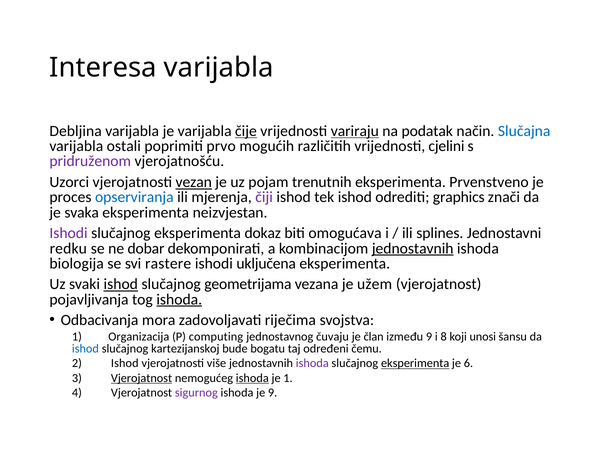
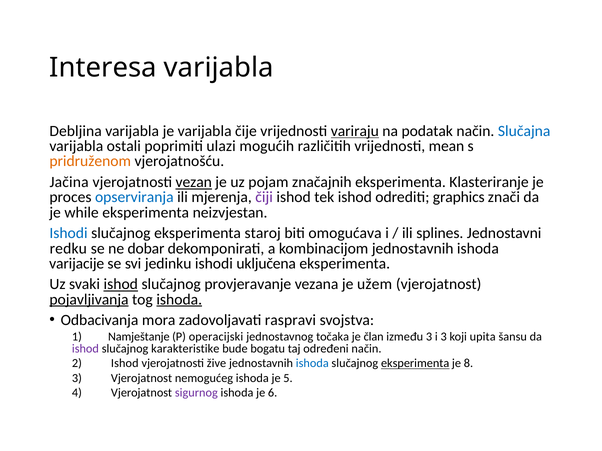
čije underline: present -> none (246, 131)
prvo: prvo -> ulazi (221, 146)
cjelini: cjelini -> mean (446, 146)
pridruženom colour: purple -> orange (90, 162)
Uzorci: Uzorci -> Jačina (69, 182)
trenutnih: trenutnih -> značajnih (322, 182)
Prvenstveno: Prvenstveno -> Klasteriranje (489, 182)
svaka: svaka -> while (82, 213)
Ishodi colour: purple -> blue (69, 233)
dokaz: dokaz -> staroj (263, 233)
jednostavnih underline: present -> none (413, 249)
biologija: biologija -> varijacije (77, 264)
rastere: rastere -> jedinku (168, 264)
geometrijama: geometrijama -> provjeravanje (248, 285)
pojavljivanja underline: none -> present (89, 300)
riječima: riječima -> raspravi (290, 321)
Organizacija: Organizacija -> Namještanje (139, 337)
computing: computing -> operacijski (216, 337)
čuvaju: čuvaju -> točaka (333, 337)
između 9: 9 -> 3 (429, 337)
i 8: 8 -> 3 (444, 337)
unosi: unosi -> upita (483, 337)
ishod colour: blue -> purple (85, 349)
kartezijanskoj: kartezijanskoj -> karakteristike (185, 349)
određeni čemu: čemu -> način (367, 349)
više: više -> žive (217, 364)
ishoda colour: purple -> blue (312, 364)
6: 6 -> 8 (469, 364)
Vjerojatnost underline: present -> none (142, 379)
ishoda underline: present -> none (252, 379)
je 1: 1 -> 5 (288, 379)
je 9: 9 -> 6 (273, 393)
